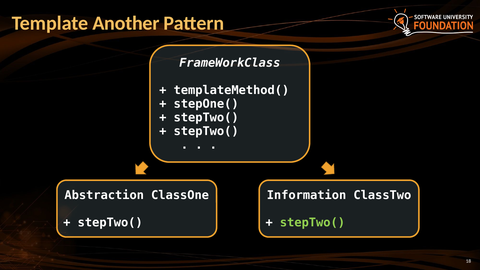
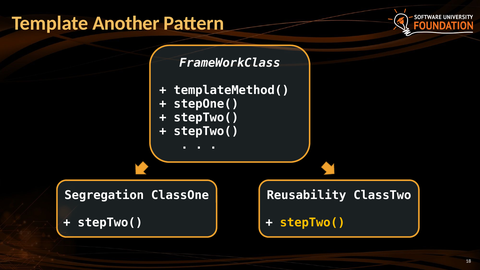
Abstraction: Abstraction -> Segregation (104, 195)
Information: Information -> Reusability (307, 195)
stepTwo( colour: light green -> yellow (312, 222)
